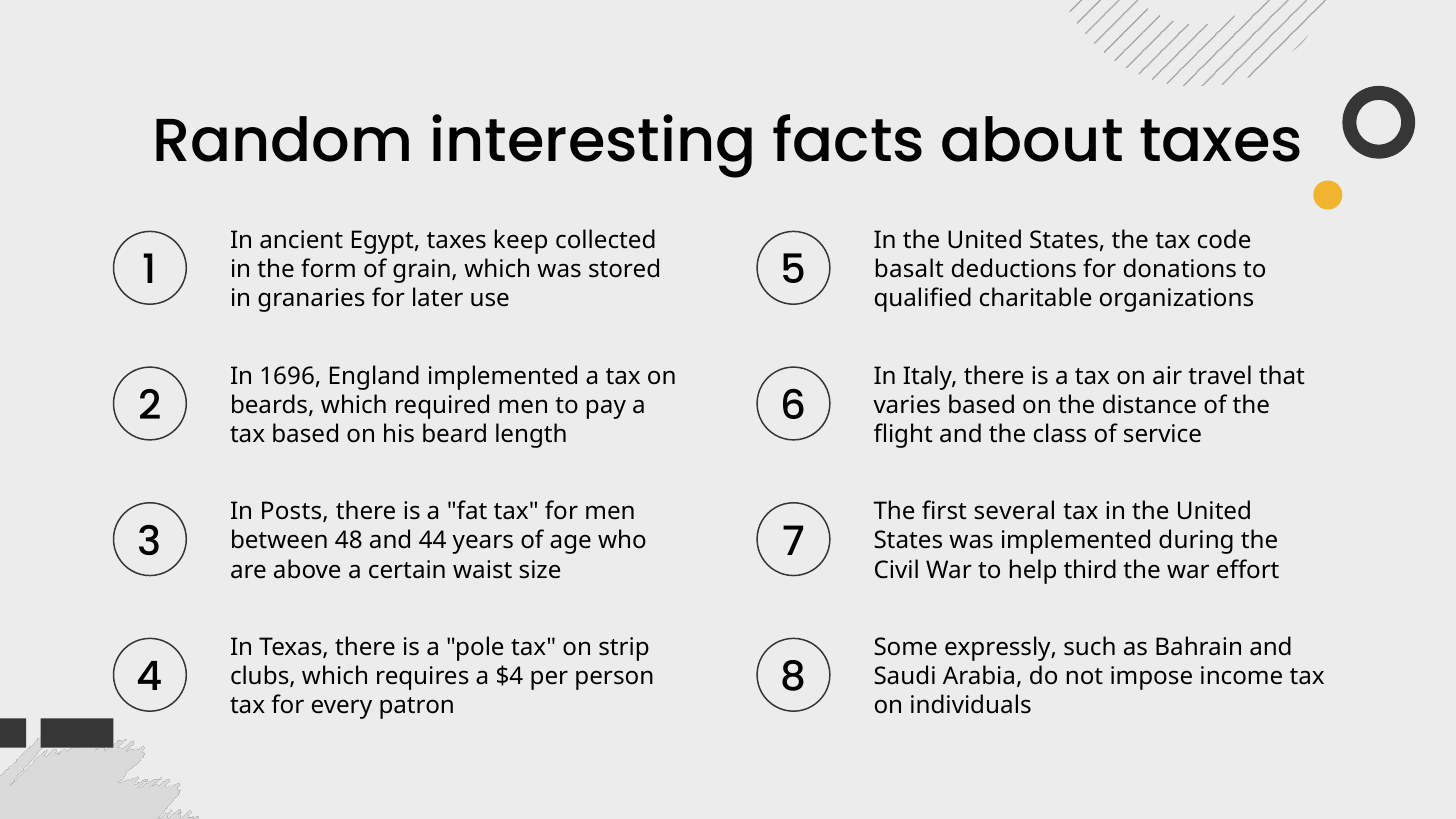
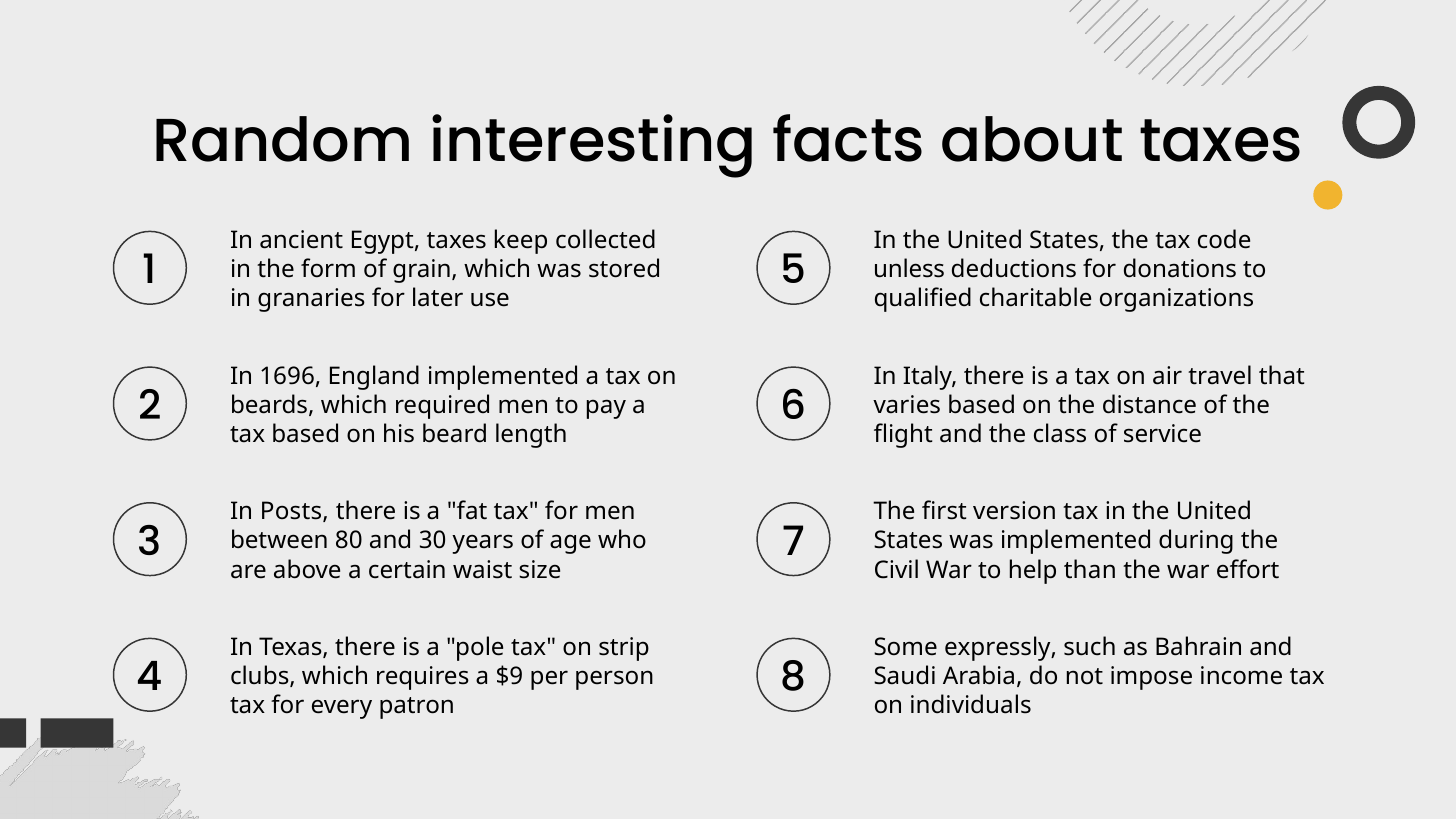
basalt: basalt -> unless (909, 270)
several: several -> version (1015, 512)
48: 48 -> 80 (349, 541)
44: 44 -> 30 (433, 541)
third: third -> than (1090, 570)
$4: $4 -> $9 (509, 677)
